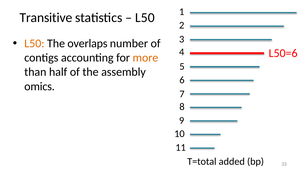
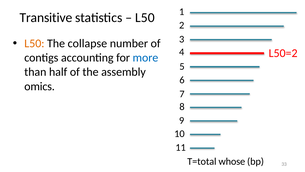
overlaps: overlaps -> collapse (87, 43)
L50=6: L50=6 -> L50=2 (283, 53)
more colour: orange -> blue (145, 58)
added: added -> whose (232, 161)
